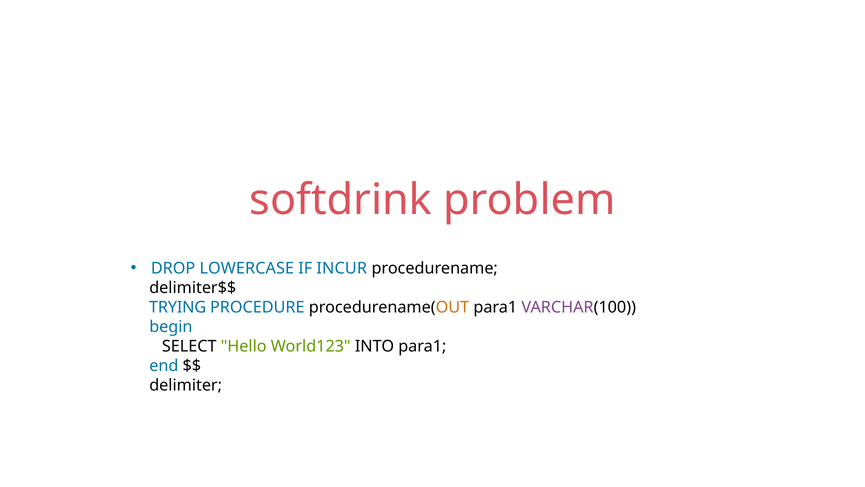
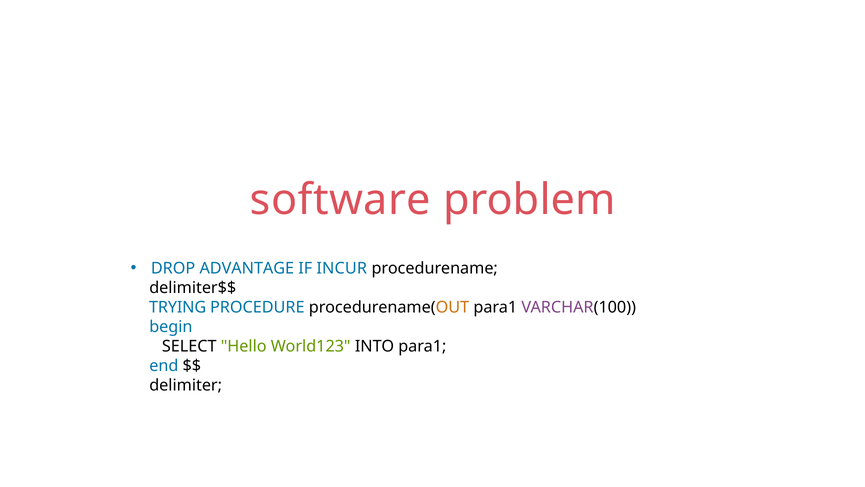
softdrink: softdrink -> software (340, 200)
LOWERCASE: LOWERCASE -> ADVANTAGE (247, 268)
